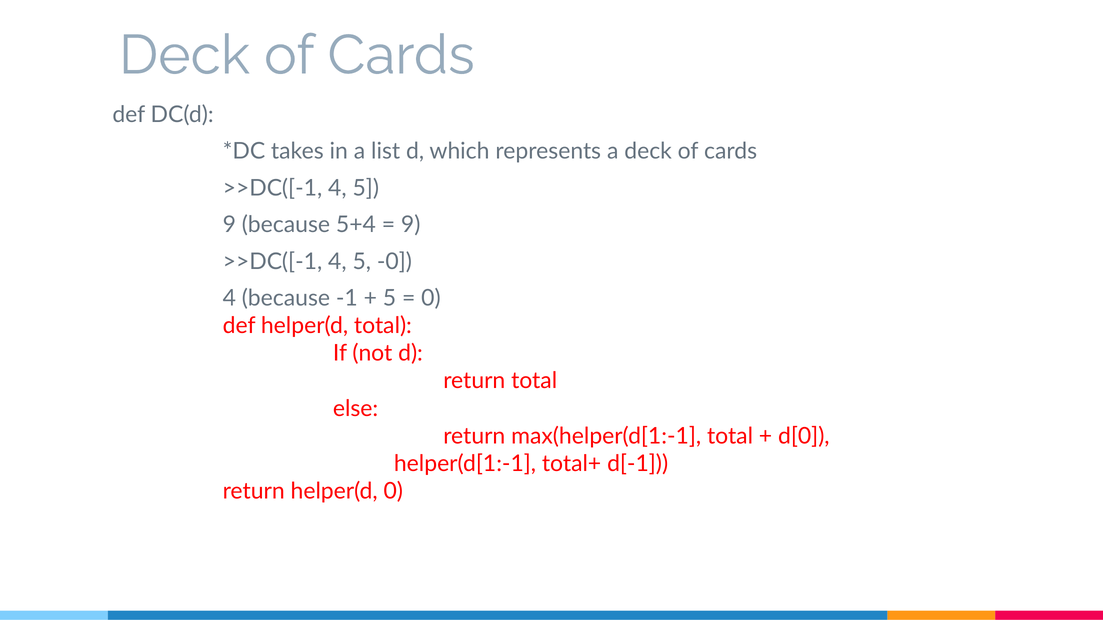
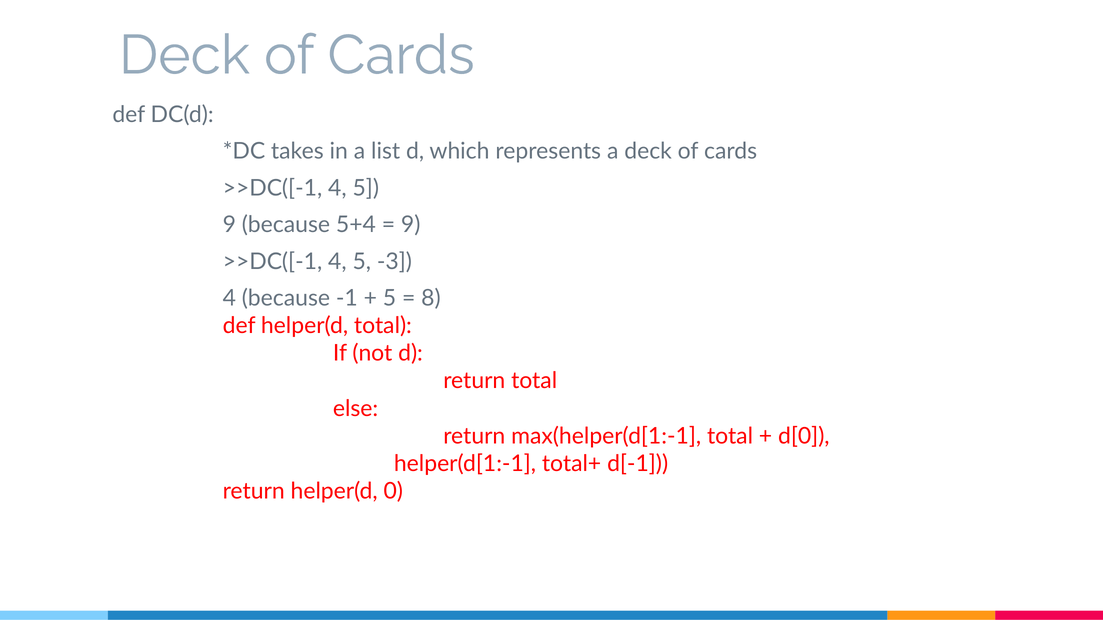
-0: -0 -> -3 (394, 262)
0: 0 -> 8 (431, 298)
